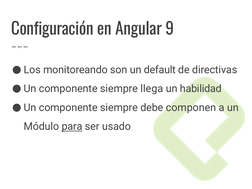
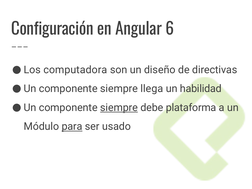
9: 9 -> 6 (170, 29)
monitoreando: monitoreando -> computadora (75, 70)
default: default -> diseño (160, 70)
siempre underline: none -> present (119, 108)
componen: componen -> plataforma (191, 108)
